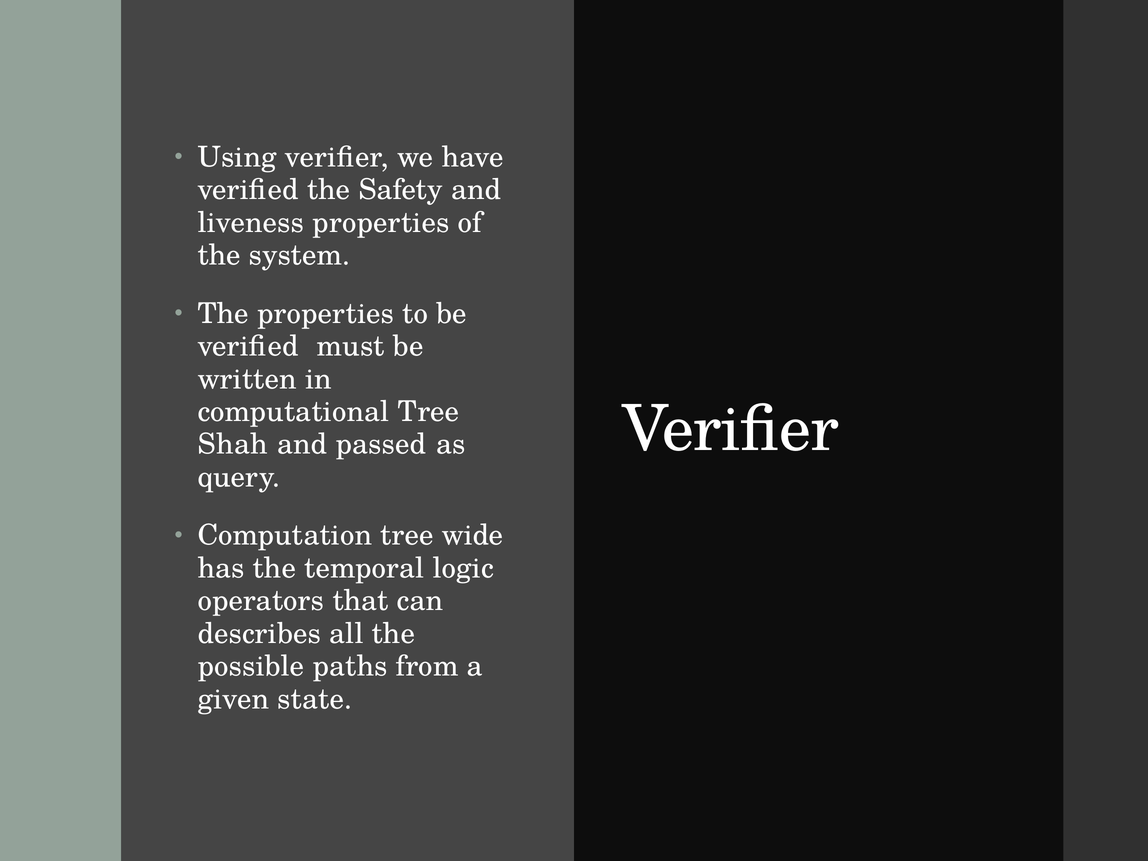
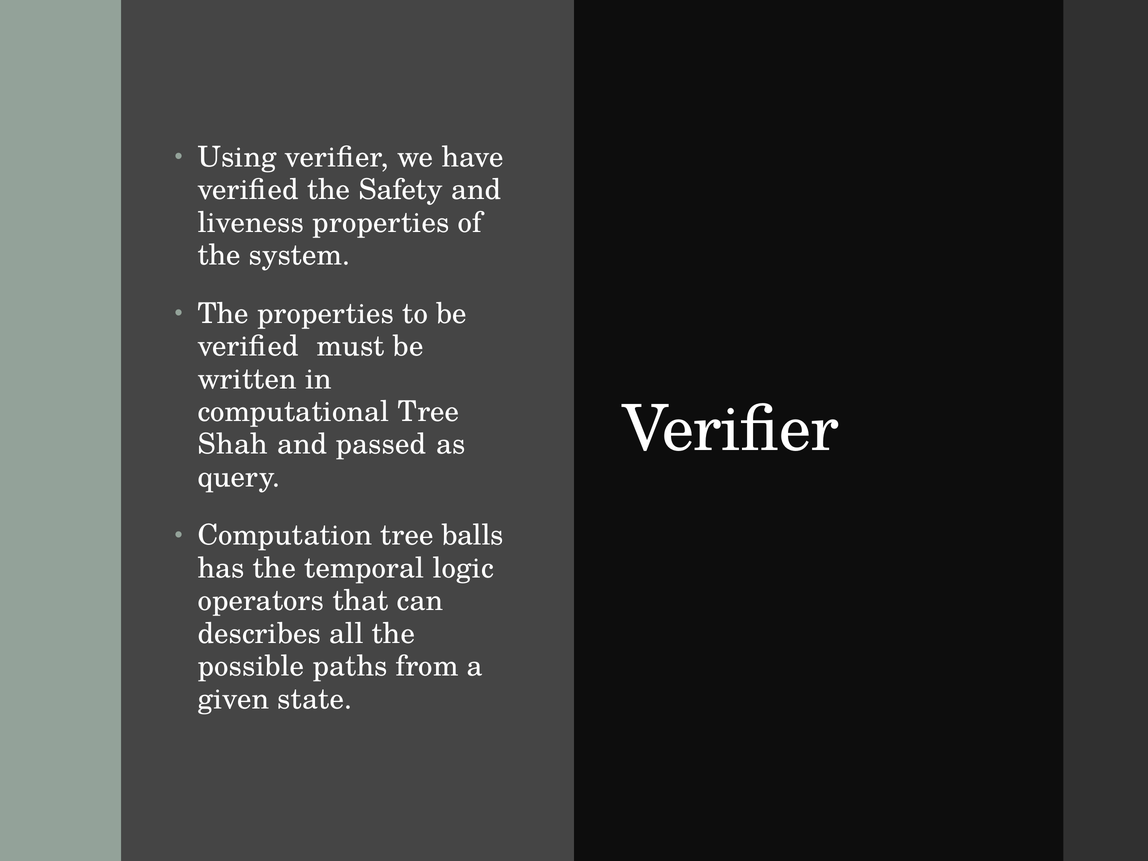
wide: wide -> balls (473, 535)
